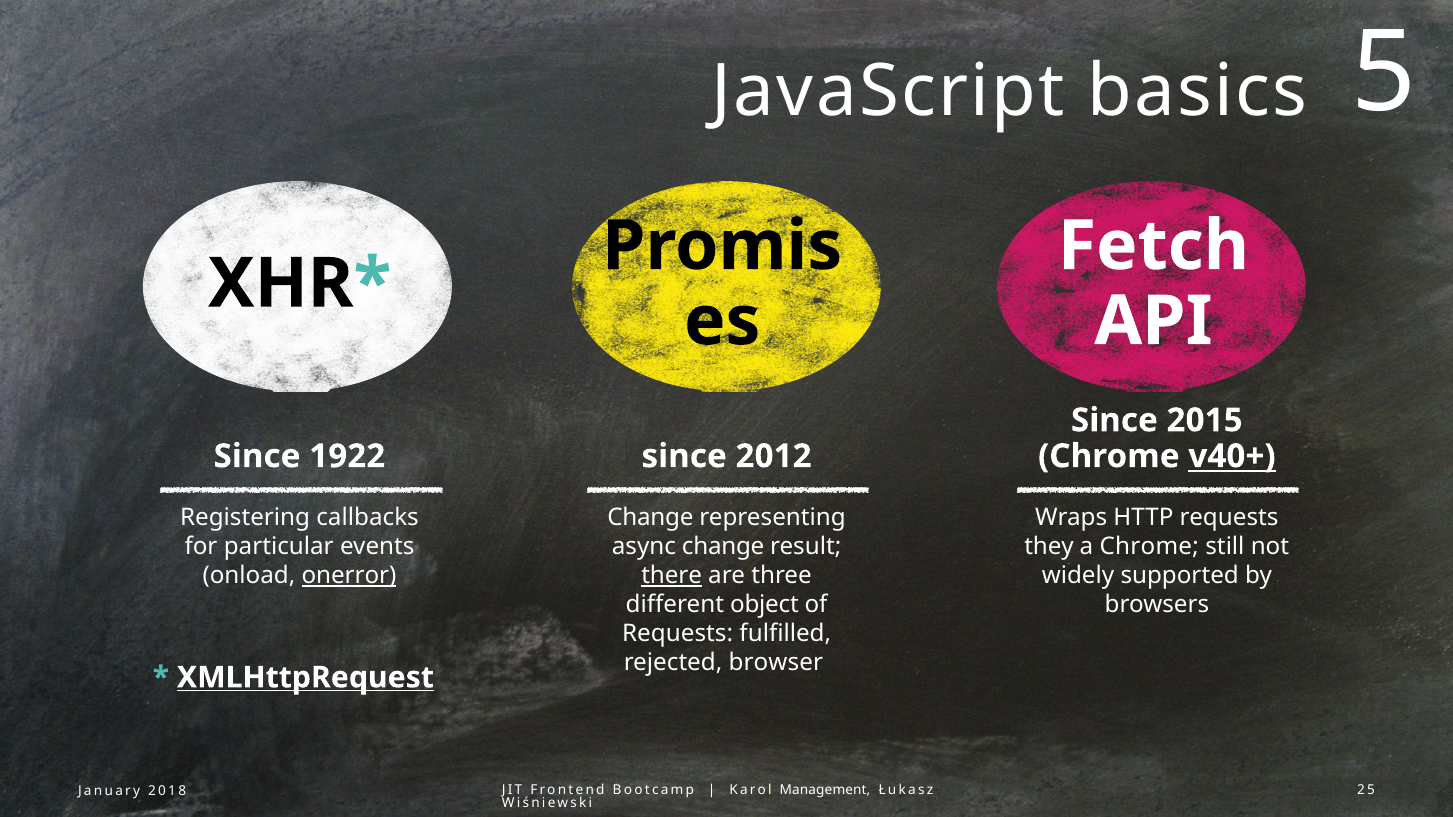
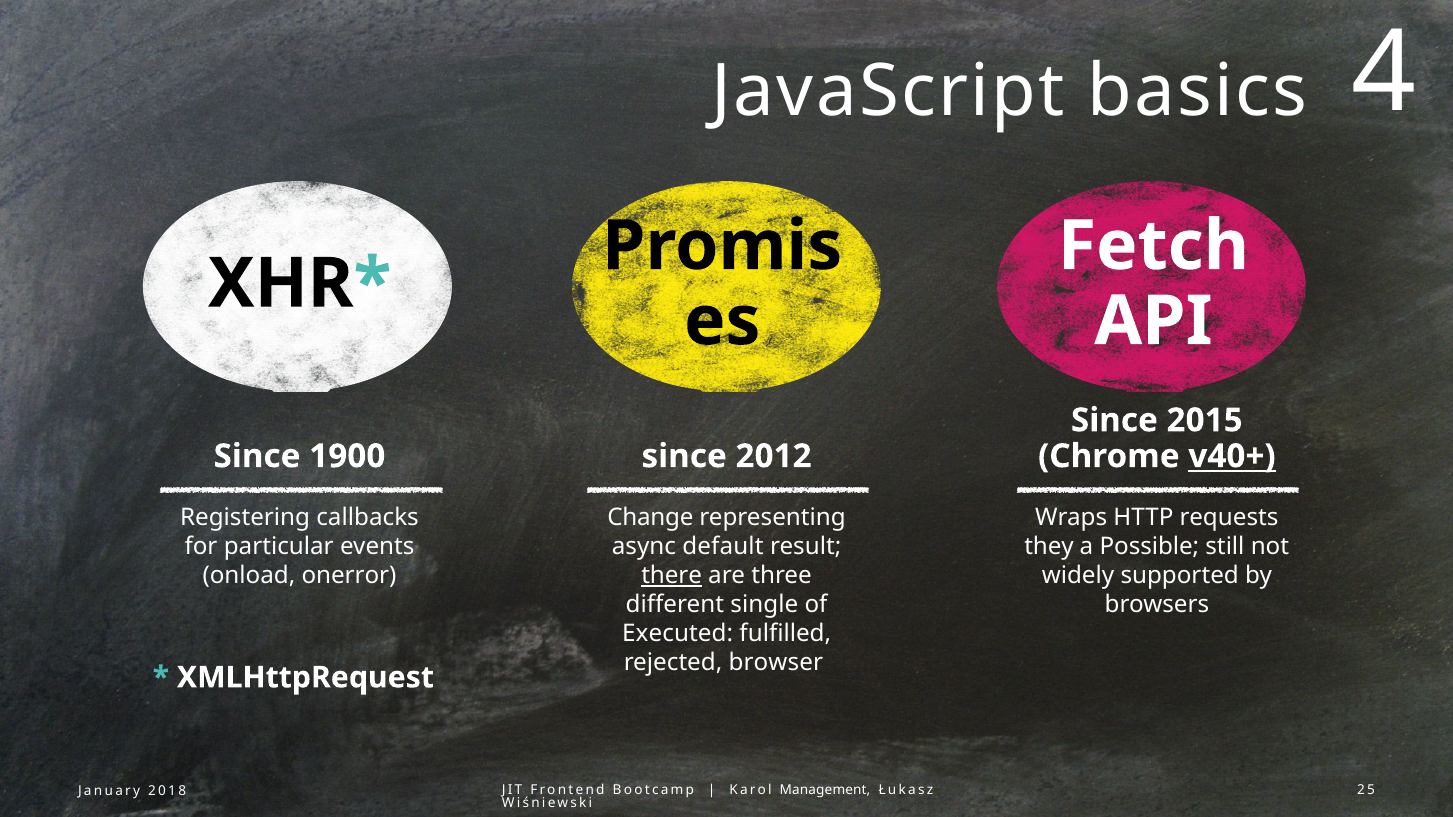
5: 5 -> 4 (1384, 73)
1922: 1922 -> 1900 (347, 456)
async change: change -> default (723, 547)
a Chrome: Chrome -> Possible (1149, 547)
onerror underline: present -> none (349, 576)
object: object -> single (764, 605)
Requests: Requests -> Executed (678, 634)
XMLHttpRequest underline: present -> none (305, 678)
